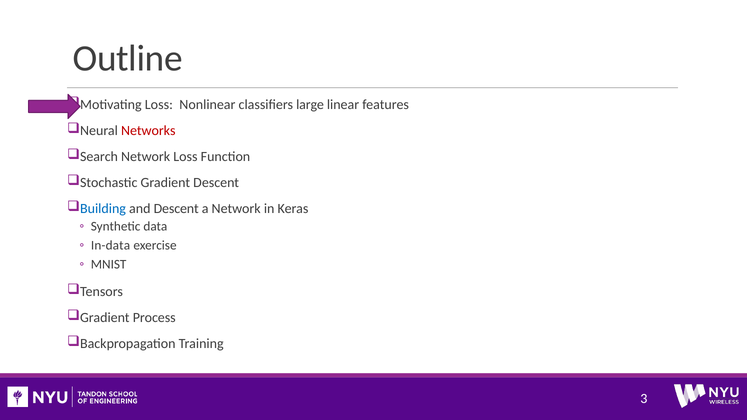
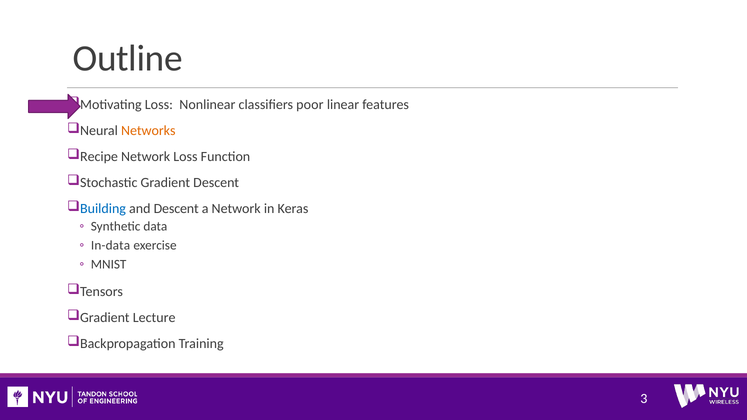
large: large -> poor (310, 105)
Networks colour: red -> orange (148, 131)
Search: Search -> Recipe (99, 157)
Process: Process -> Lecture (154, 318)
